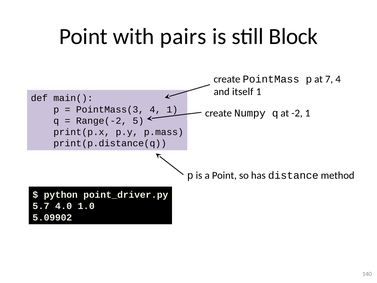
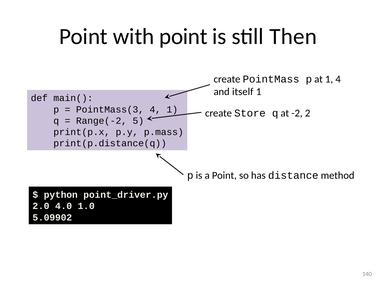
with pairs: pairs -> point (183, 36)
Block: Block -> Then (293, 36)
at 7: 7 -> 1 (329, 79)
Numpy: Numpy -> Store (250, 113)
-2 1: 1 -> 2 (308, 113)
5.7: 5.7 -> 2.0 (41, 206)
